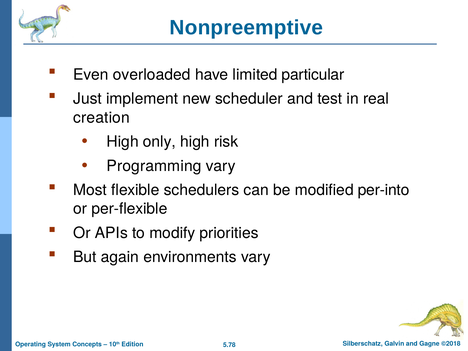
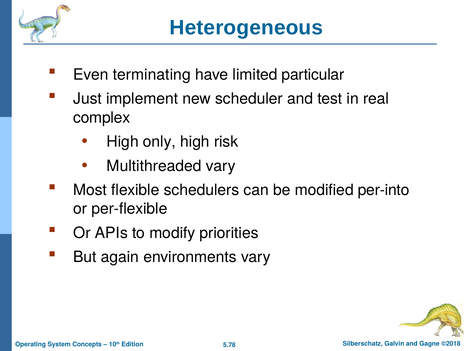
Nonpreemptive: Nonpreemptive -> Heterogeneous (246, 28)
overloaded: overloaded -> terminating (152, 75)
creation: creation -> complex (102, 118)
Programming: Programming -> Multithreaded (154, 166)
